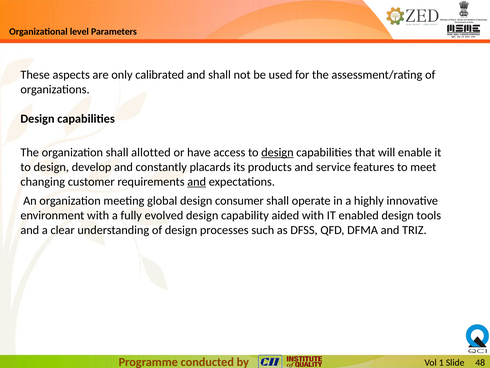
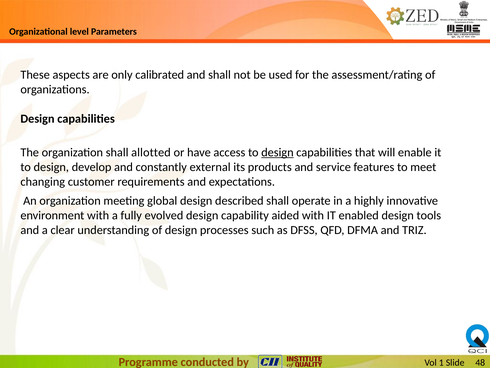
placards: placards -> external (210, 167)
and underline: present -> none (197, 182)
consumer: consumer -> described (239, 200)
